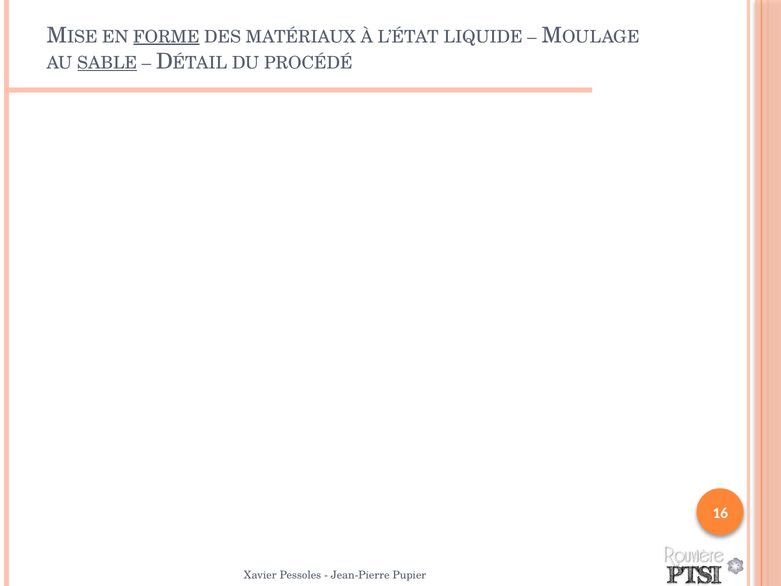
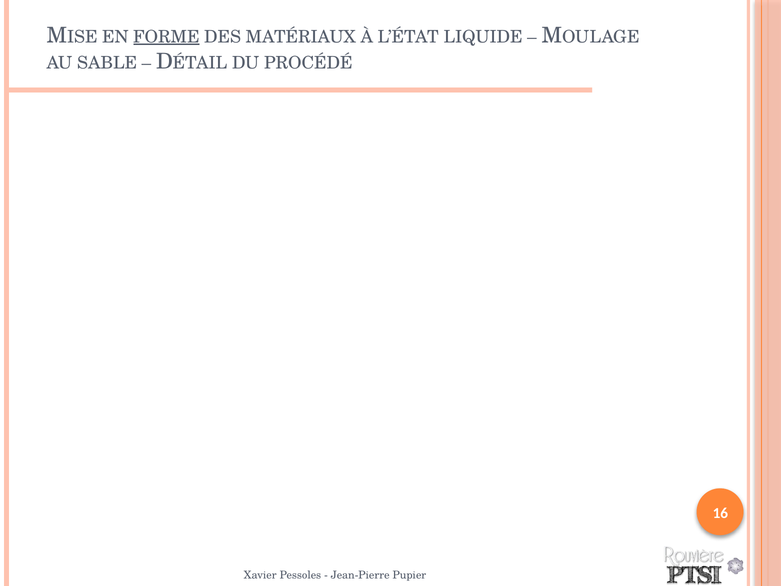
SABLE underline: present -> none (107, 63)
